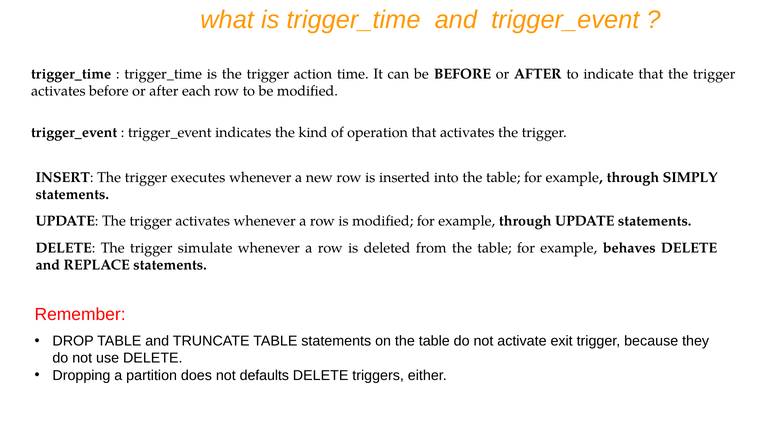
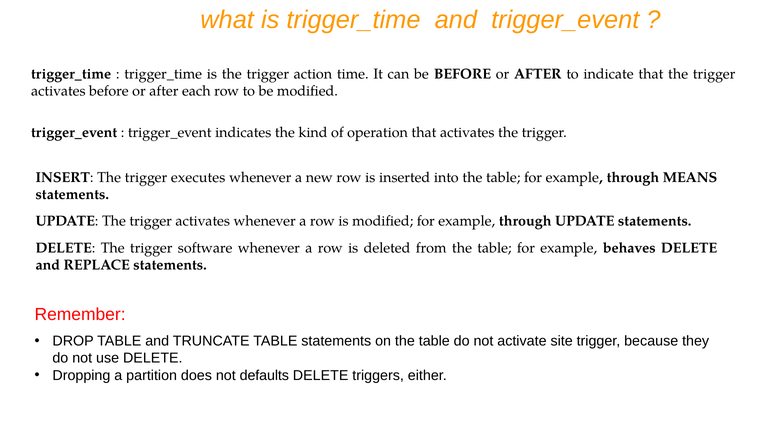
SIMPLY: SIMPLY -> MEANS (690, 177)
simulate: simulate -> software (205, 248)
exit: exit -> site (562, 341)
